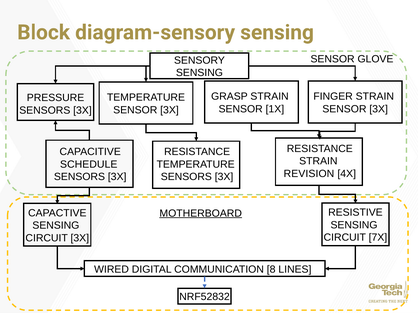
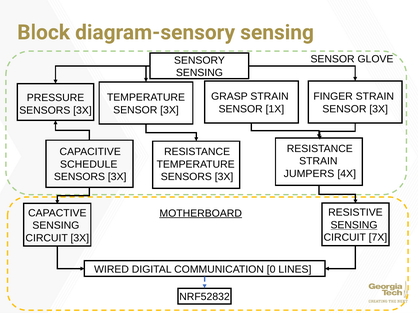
REVISION: REVISION -> JUMPERS (309, 174)
SENSING underline: none -> present (354, 225)
8: 8 -> 0 (271, 270)
